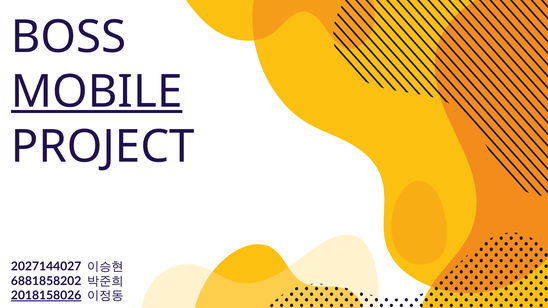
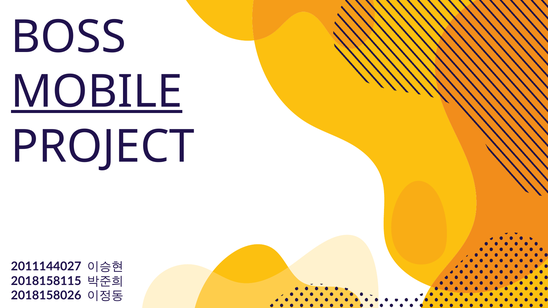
2027144027: 2027144027 -> 2011144027 (46, 267)
6881858202: 6881858202 -> 2018158115 (46, 281)
2018158026 underline: present -> none (46, 296)
